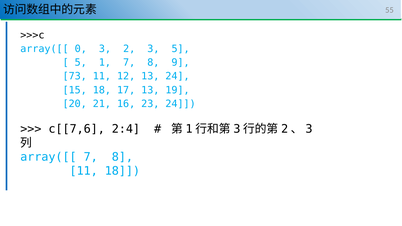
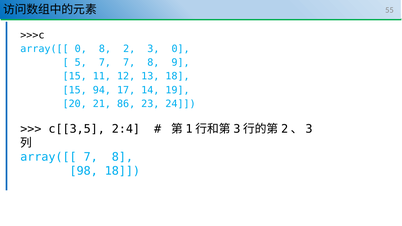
0 3: 3 -> 8 (105, 49)
3 5: 5 -> 0 (181, 49)
5 1: 1 -> 7 (105, 63)
73: 73 -> 15 (75, 76)
13 24: 24 -> 18 (178, 76)
15 18: 18 -> 94 (102, 90)
17 13: 13 -> 14 (150, 90)
16: 16 -> 86 (126, 104)
c[[7,6: c[[7,6 -> c[[3,5 (77, 129)
11: 11 -> 98 (84, 171)
